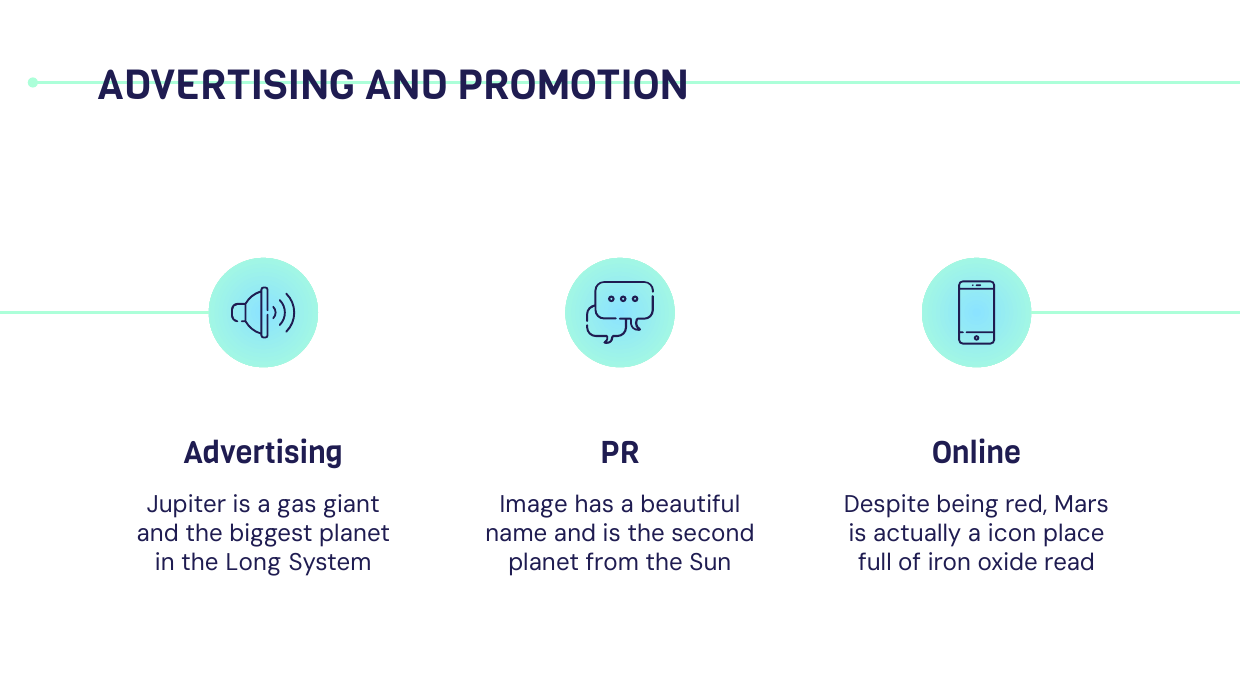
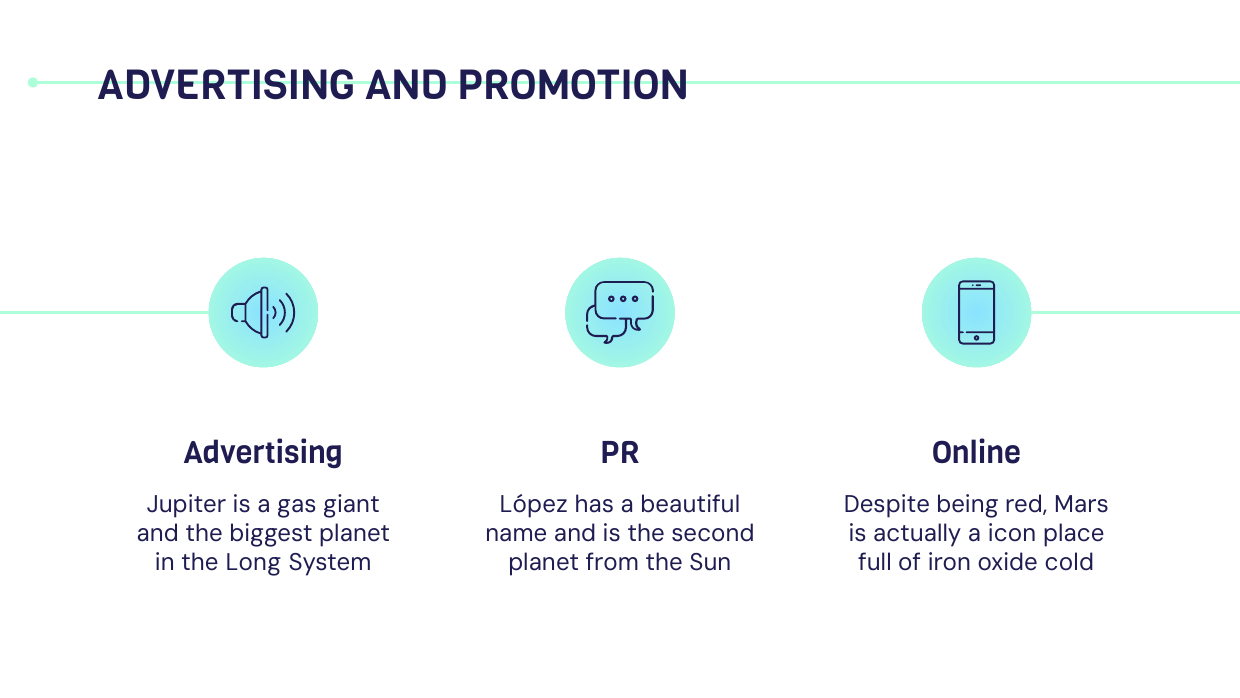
Image: Image -> López (534, 504)
read: read -> cold (1069, 562)
